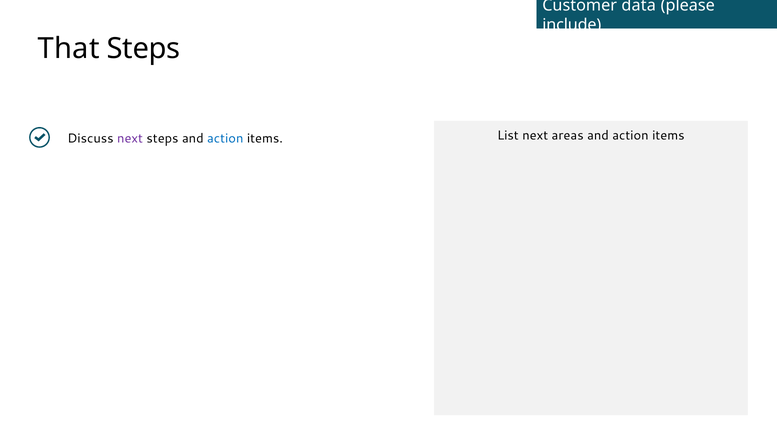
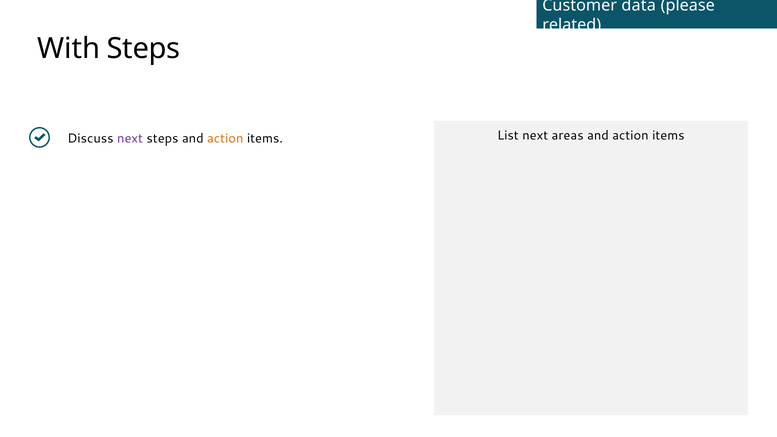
include: include -> related (572, 25)
That: That -> With (69, 49)
action colour: blue -> orange (225, 138)
